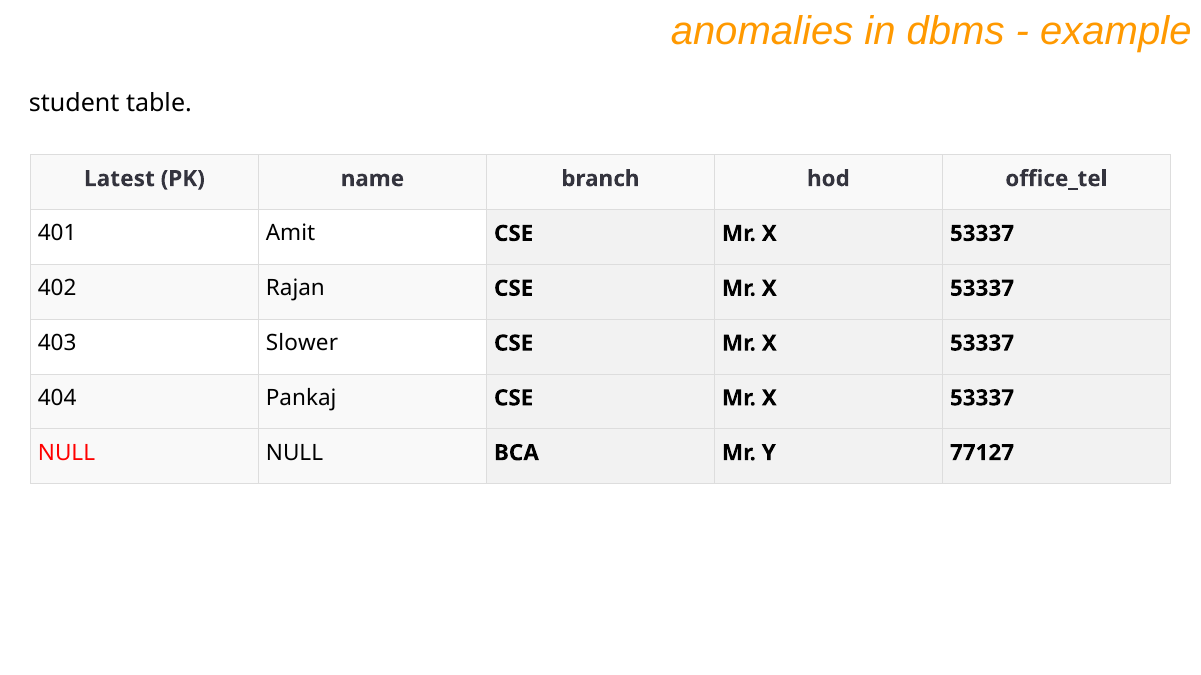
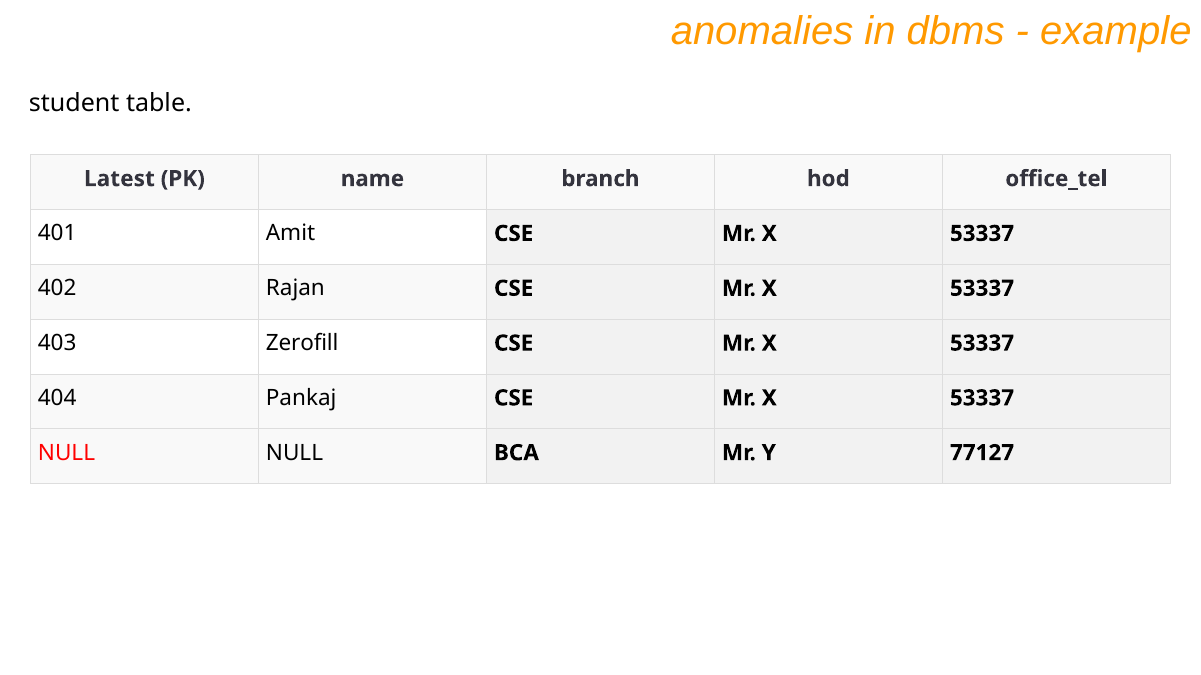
Slower: Slower -> Zerofill (302, 343)
